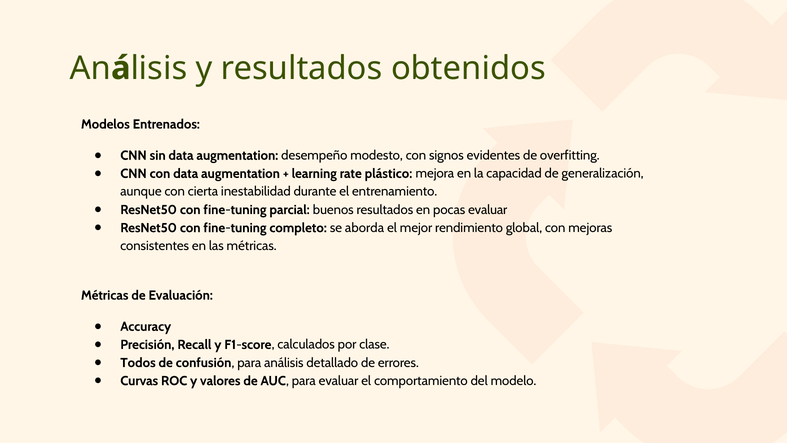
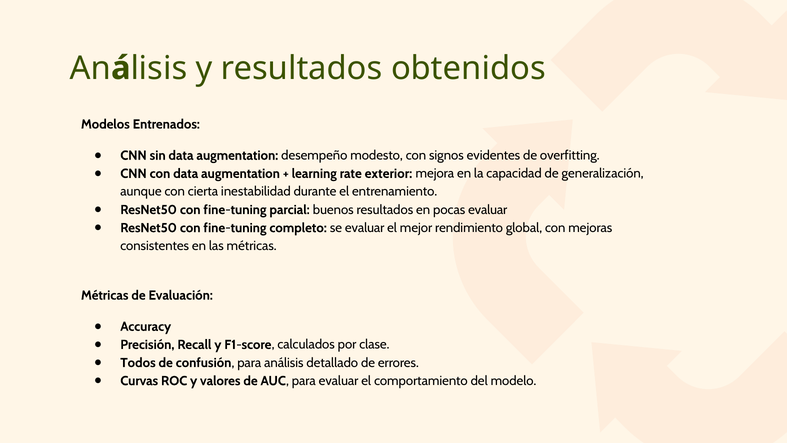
plástico: plástico -> exterior (388, 173)
se aborda: aborda -> evaluar (365, 228)
